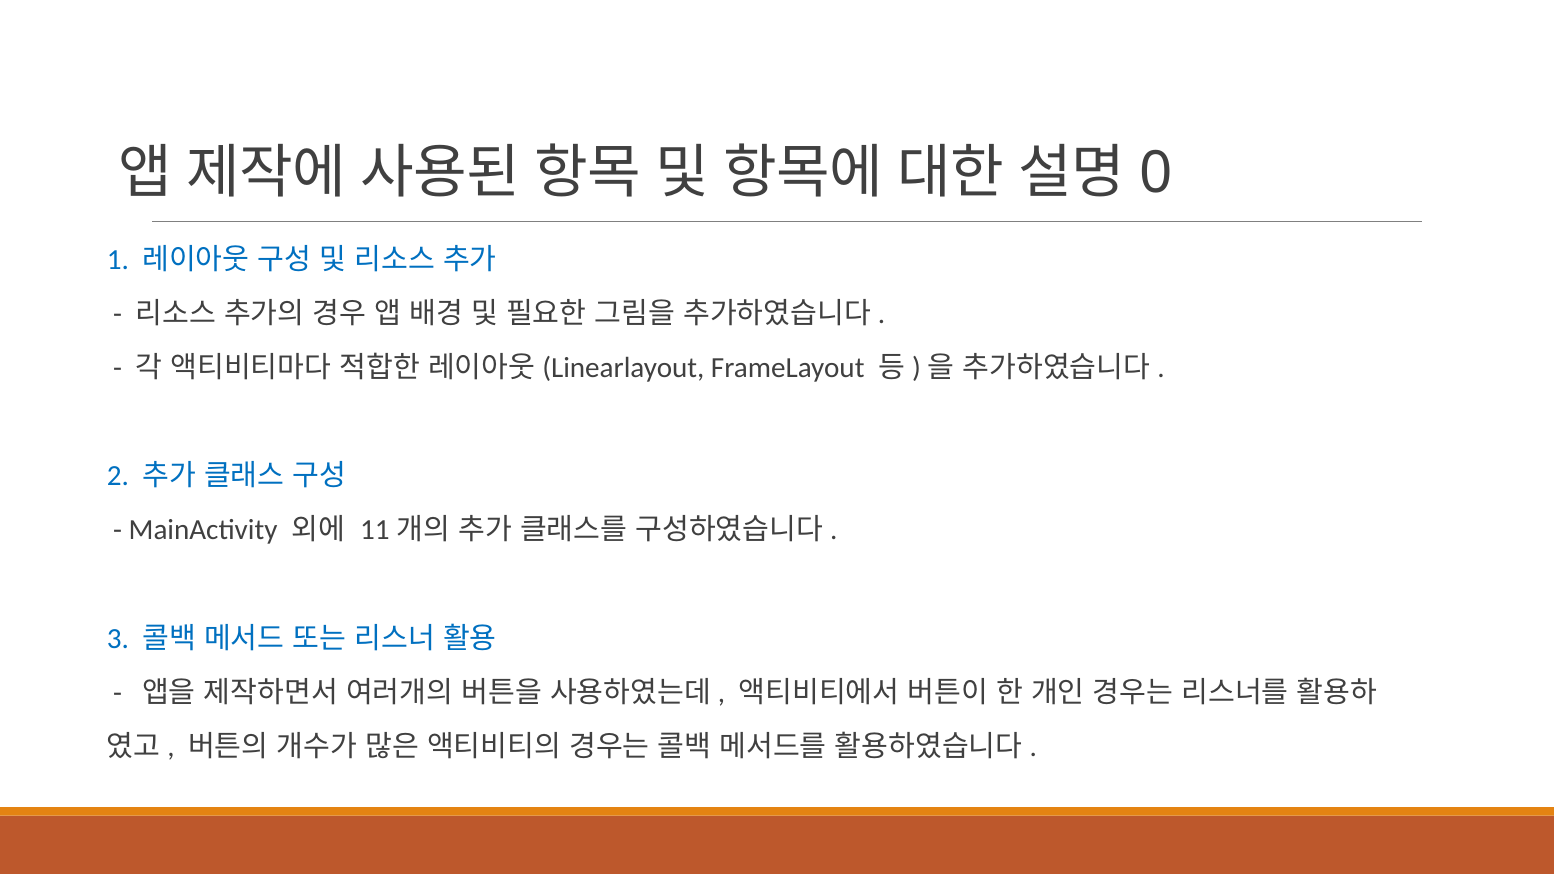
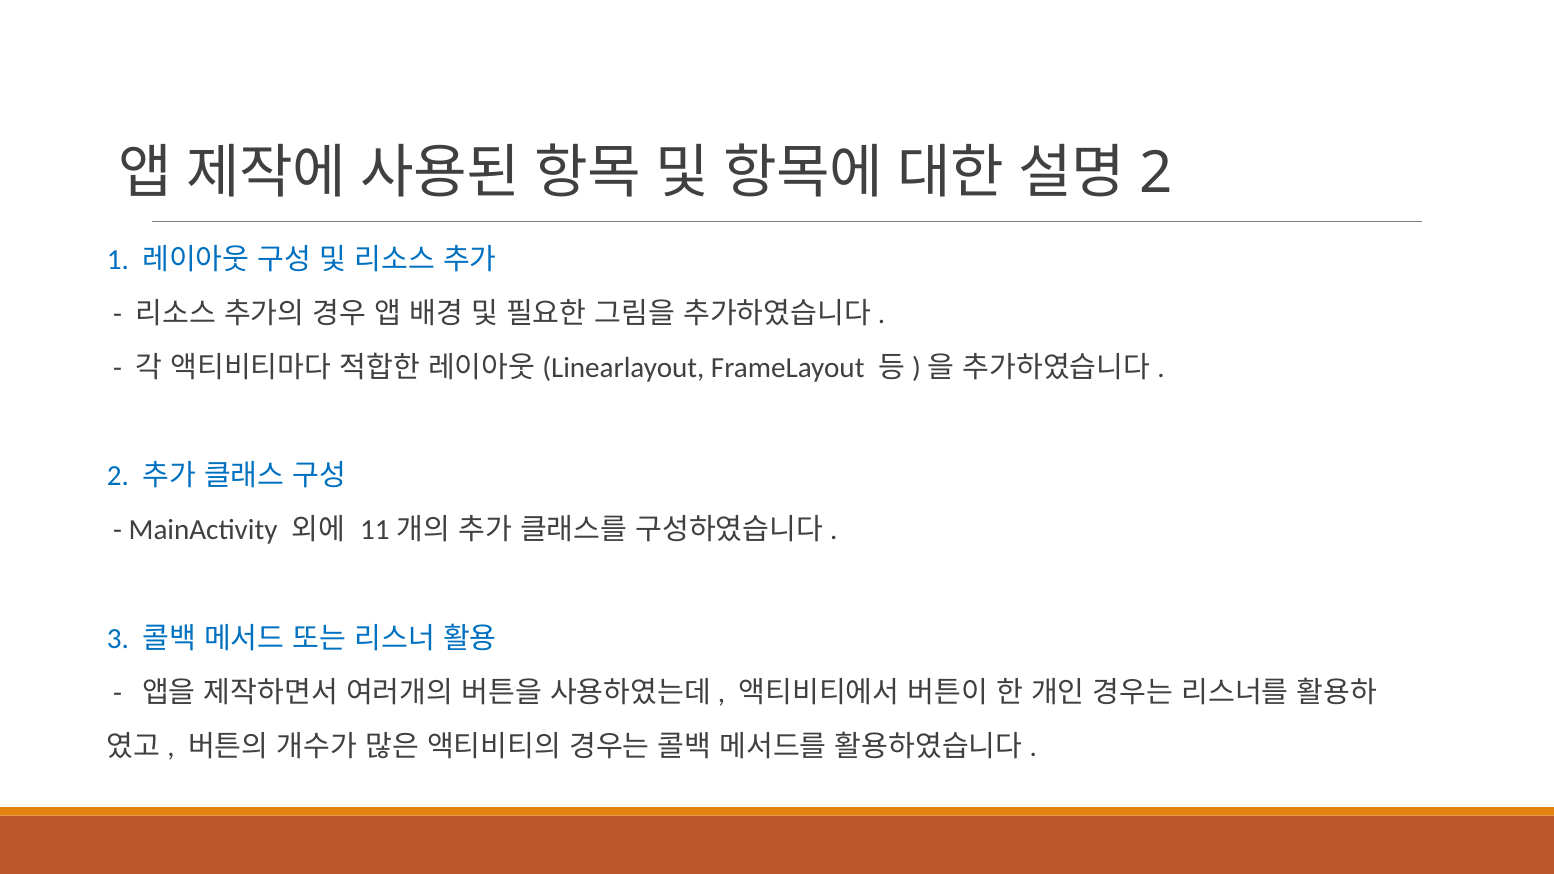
0: 0 -> 2 (1156, 173)
